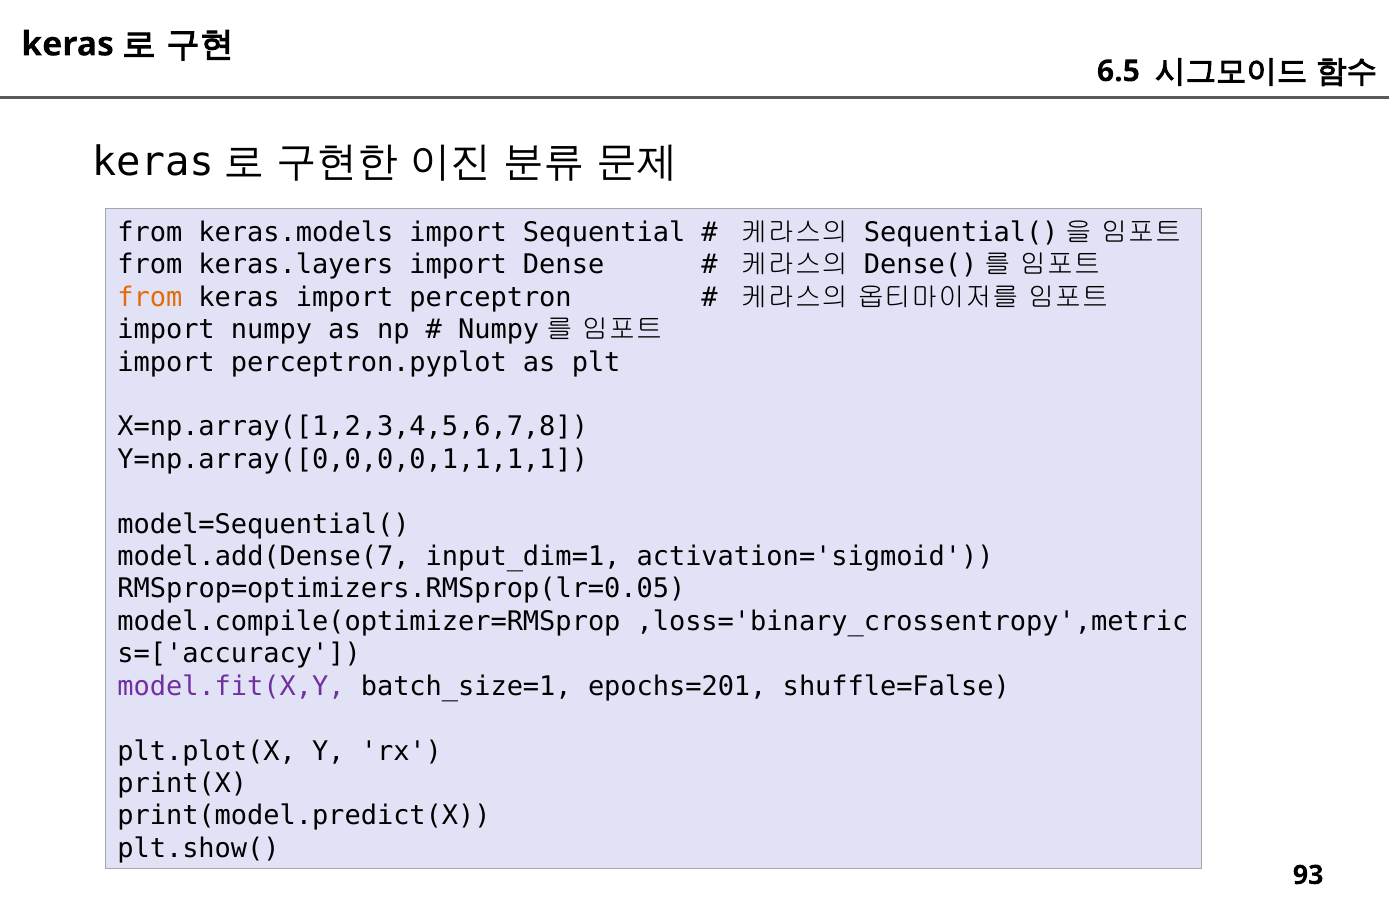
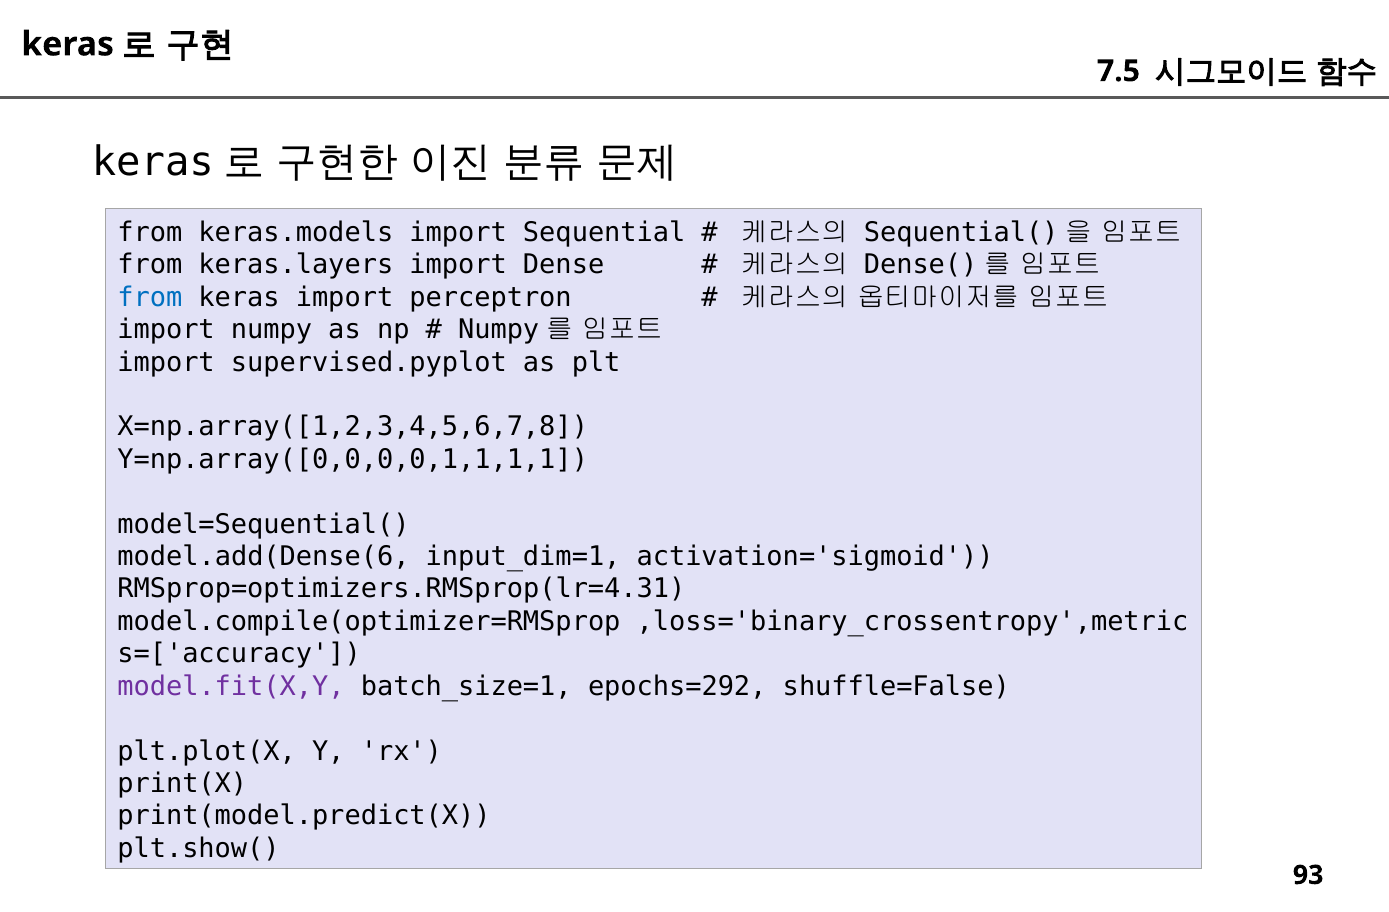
6.5: 6.5 -> 7.5 (1118, 71)
from colour: orange -> blue (150, 297)
perceptron.pyplot: perceptron.pyplot -> supervised.pyplot (369, 362)
model.add(Dense(7: model.add(Dense(7 -> model.add(Dense(6 (264, 557)
RMSprop=optimizers.RMSprop(lr=0.05: RMSprop=optimizers.RMSprop(lr=0.05 -> RMSprop=optimizers.RMSprop(lr=4.31 (401, 589)
epochs=201: epochs=201 -> epochs=292 (677, 687)
